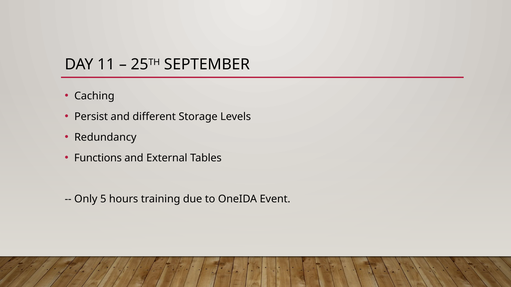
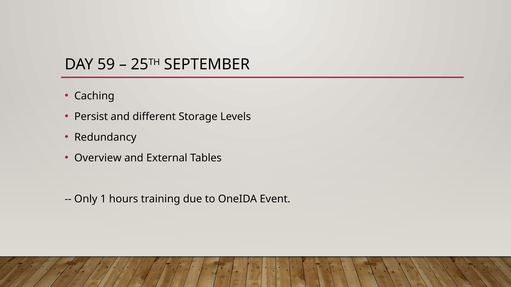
11: 11 -> 59 (106, 65)
Functions: Functions -> Overview (98, 158)
5: 5 -> 1 (103, 199)
